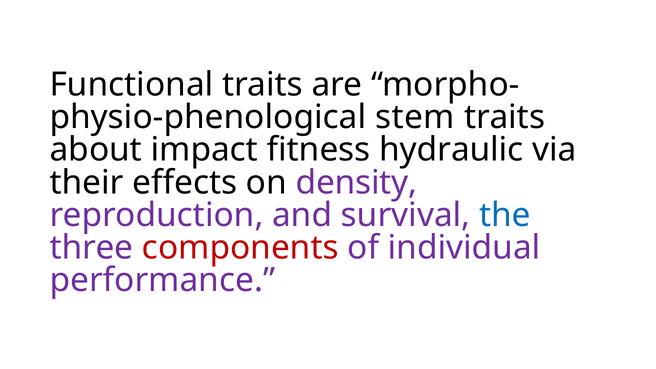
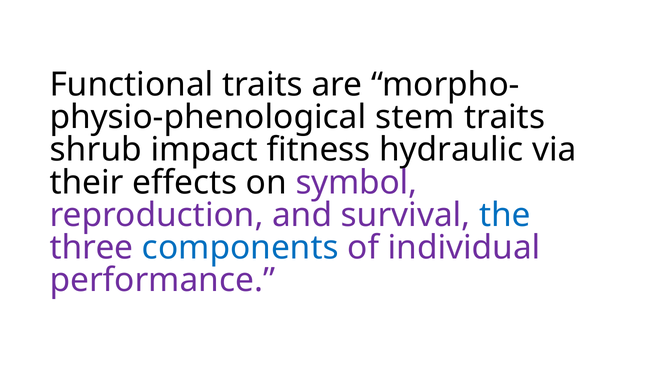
about: about -> shrub (96, 150)
density: density -> symbol (356, 182)
components colour: red -> blue (240, 248)
